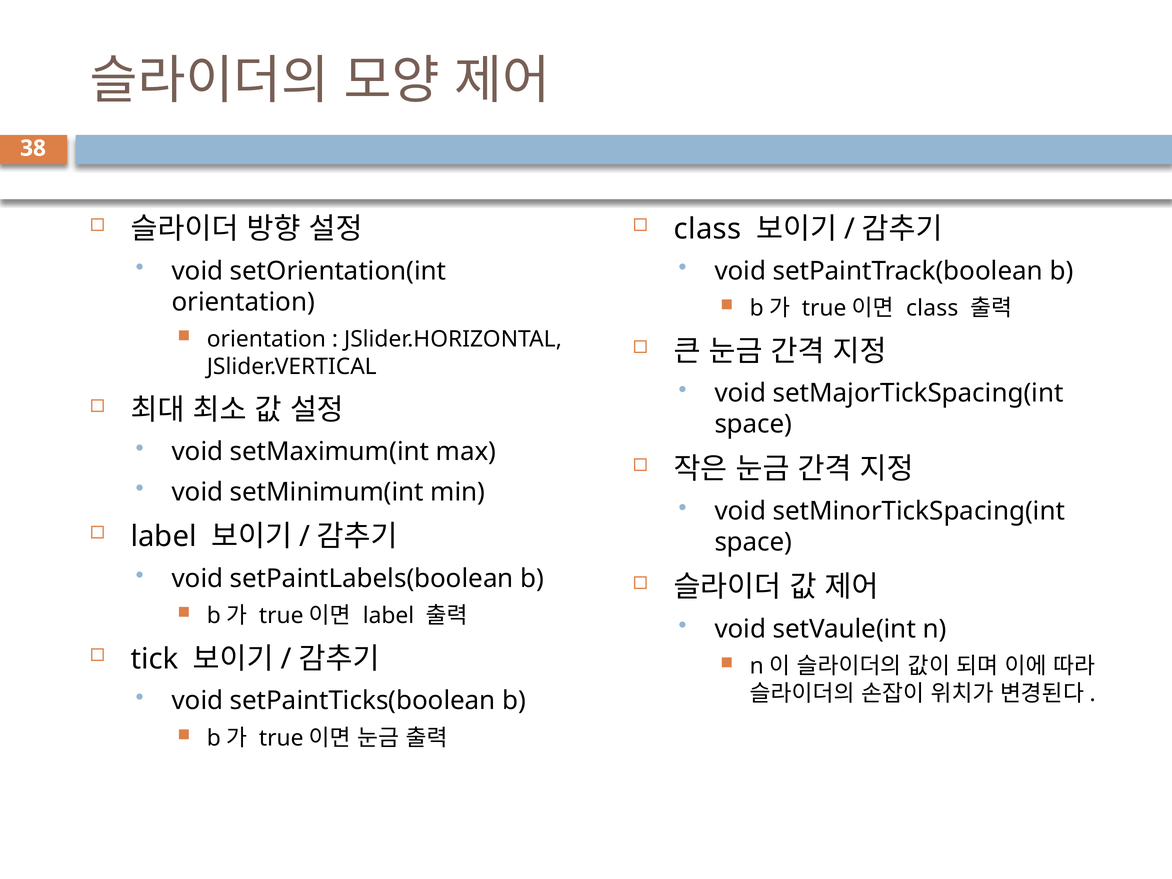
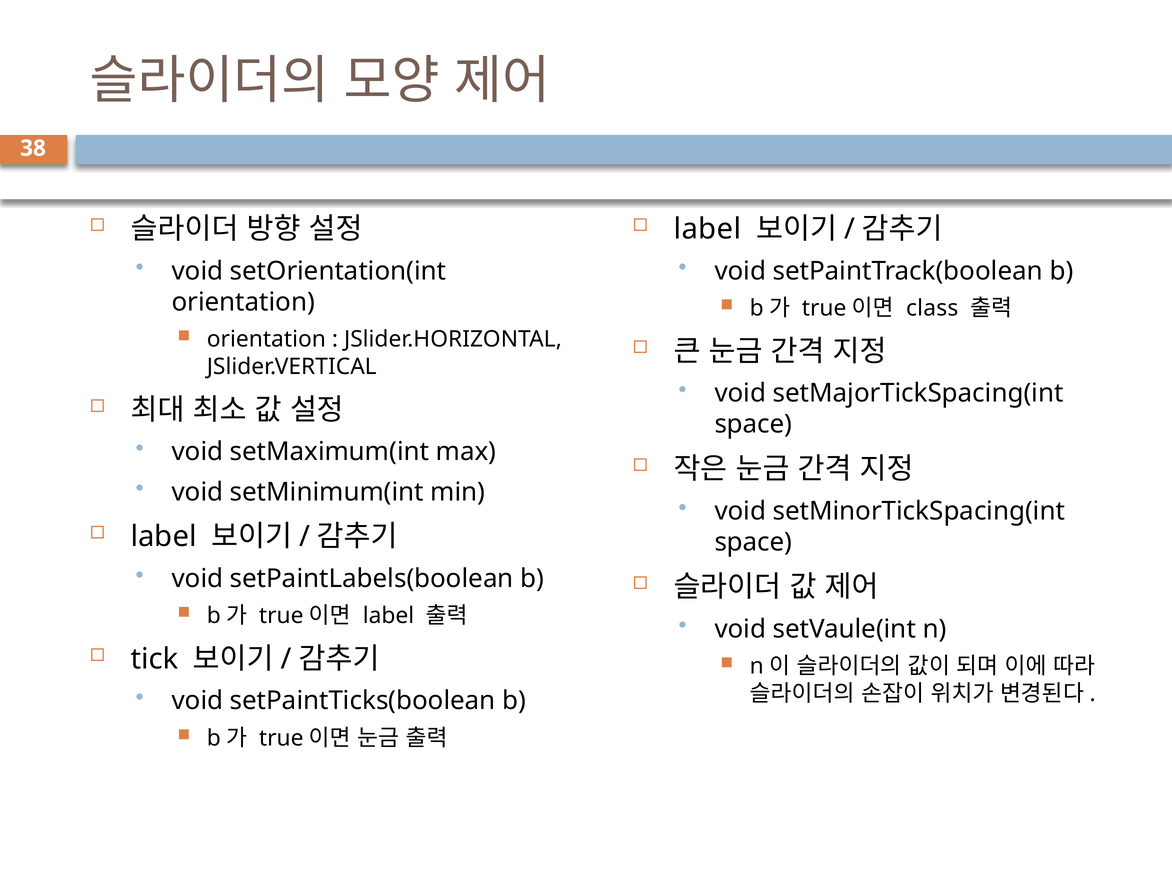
class: class -> label (707, 229)
